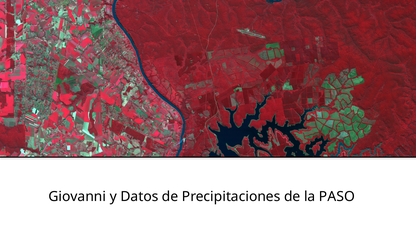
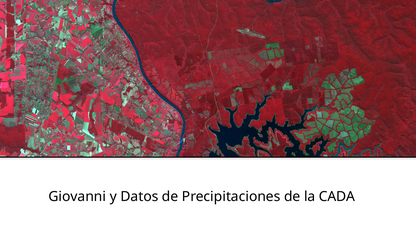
PASO: PASO -> CADA (337, 197)
